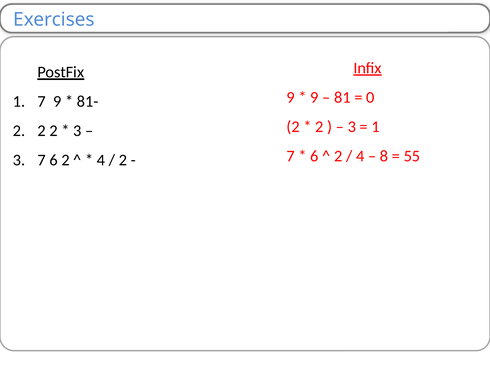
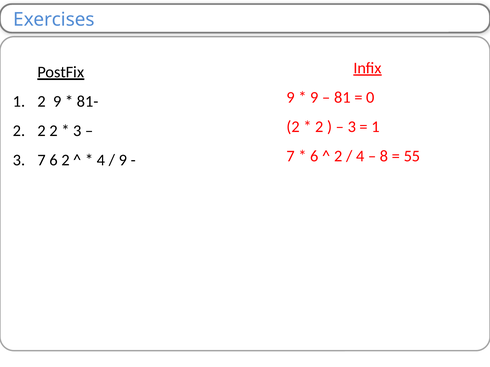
7: 7 -> 2 (42, 102)
2: 2 -> 9 (123, 160)
